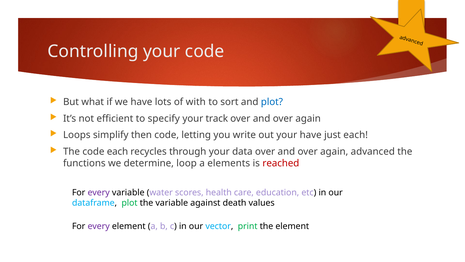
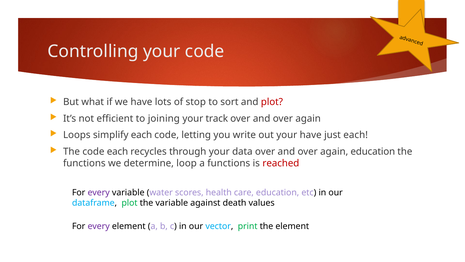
with: with -> stop (196, 102)
plot colour: blue -> red (272, 102)
specify: specify -> joining (164, 118)
simplify then: then -> each (141, 135)
again advanced: advanced -> education (373, 151)
a elements: elements -> functions (229, 163)
